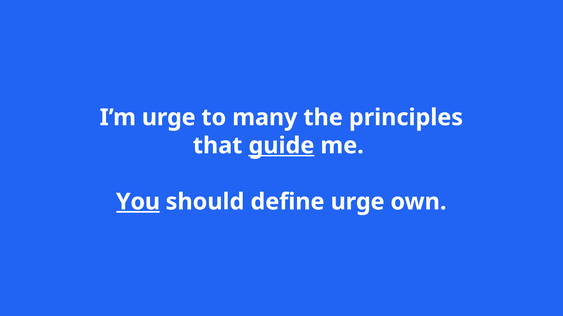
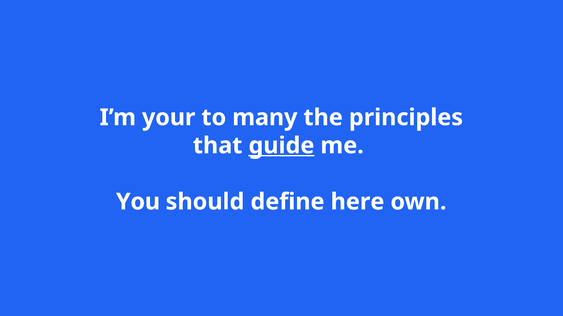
I’m urge: urge -> your (169, 118)
You underline: present -> none (138, 202)
define urge: urge -> here (357, 202)
